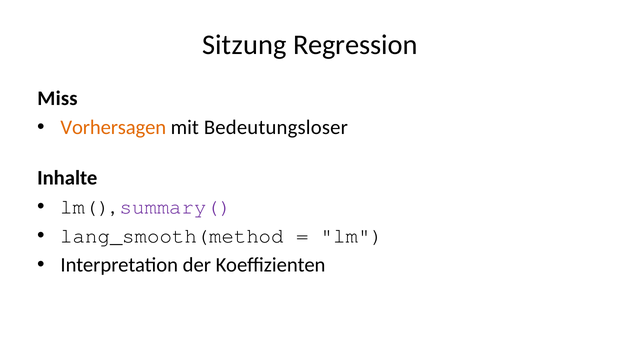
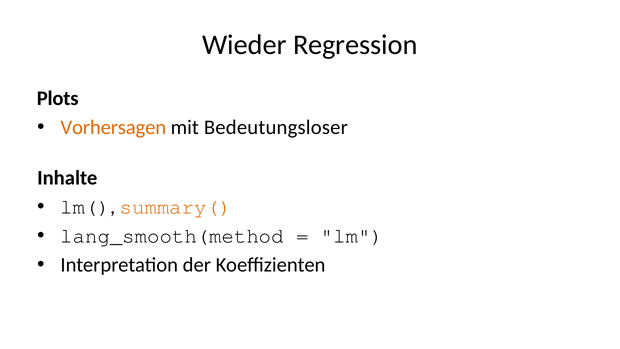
Sitzung: Sitzung -> Wieder (244, 45)
Miss: Miss -> Plots (58, 98)
summary( colour: purple -> orange (176, 207)
